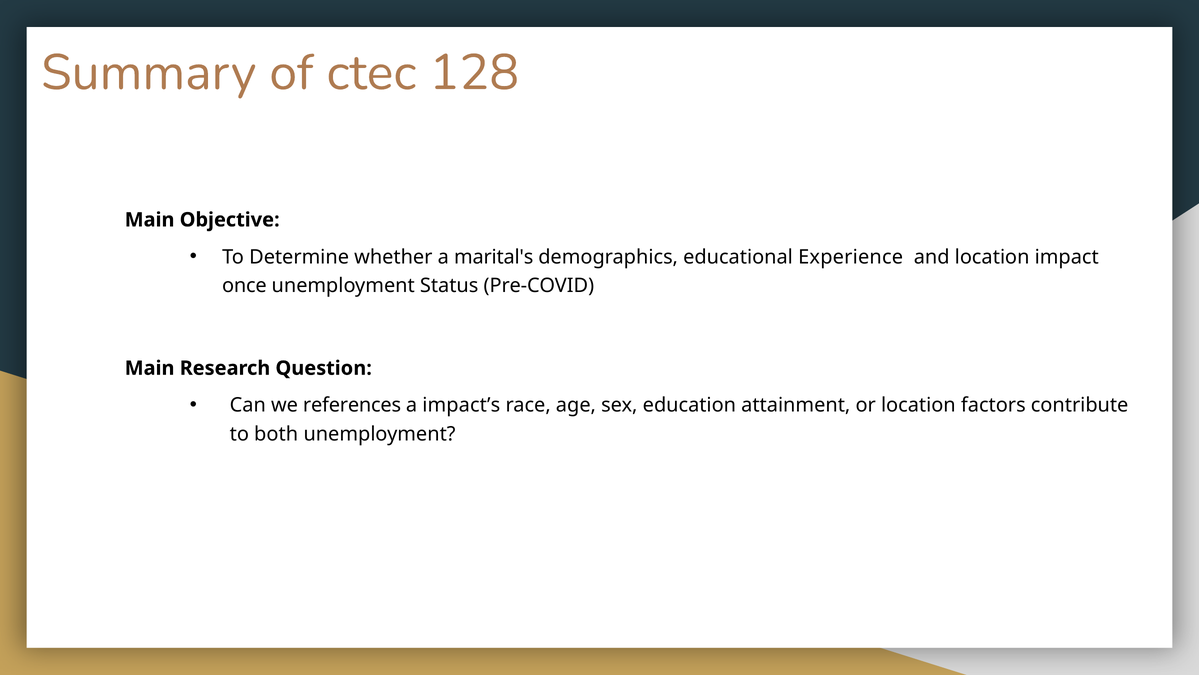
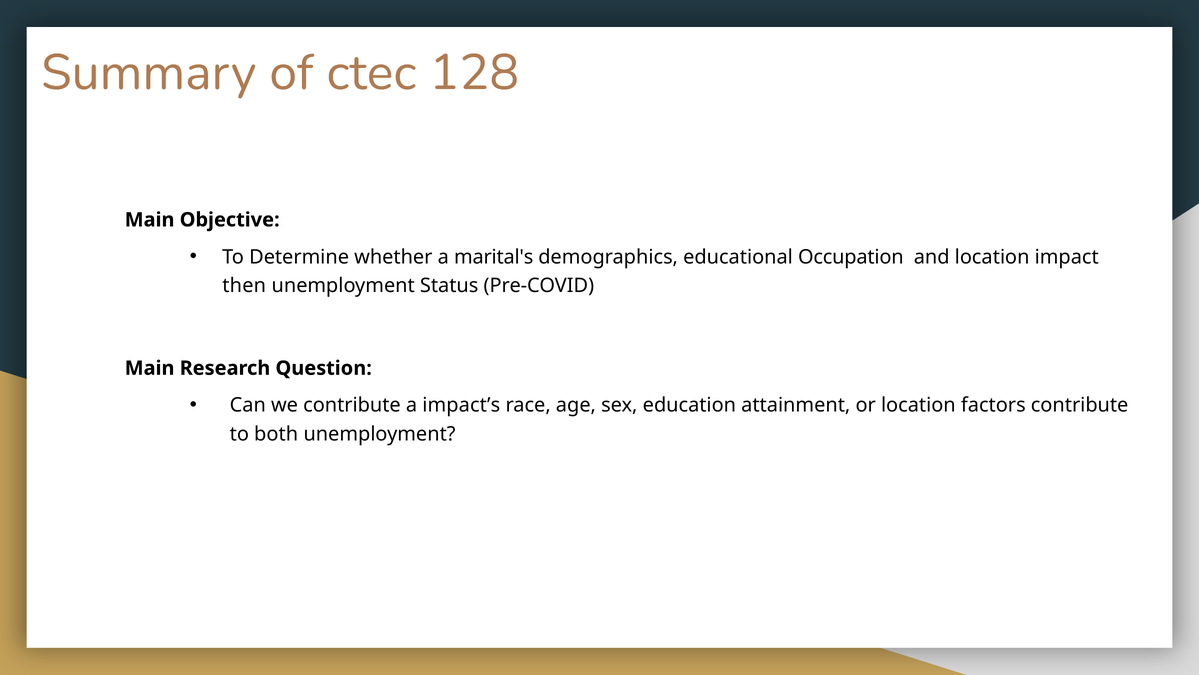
Experience: Experience -> Occupation (851, 257)
once: once -> then (244, 285)
we references: references -> contribute (352, 405)
